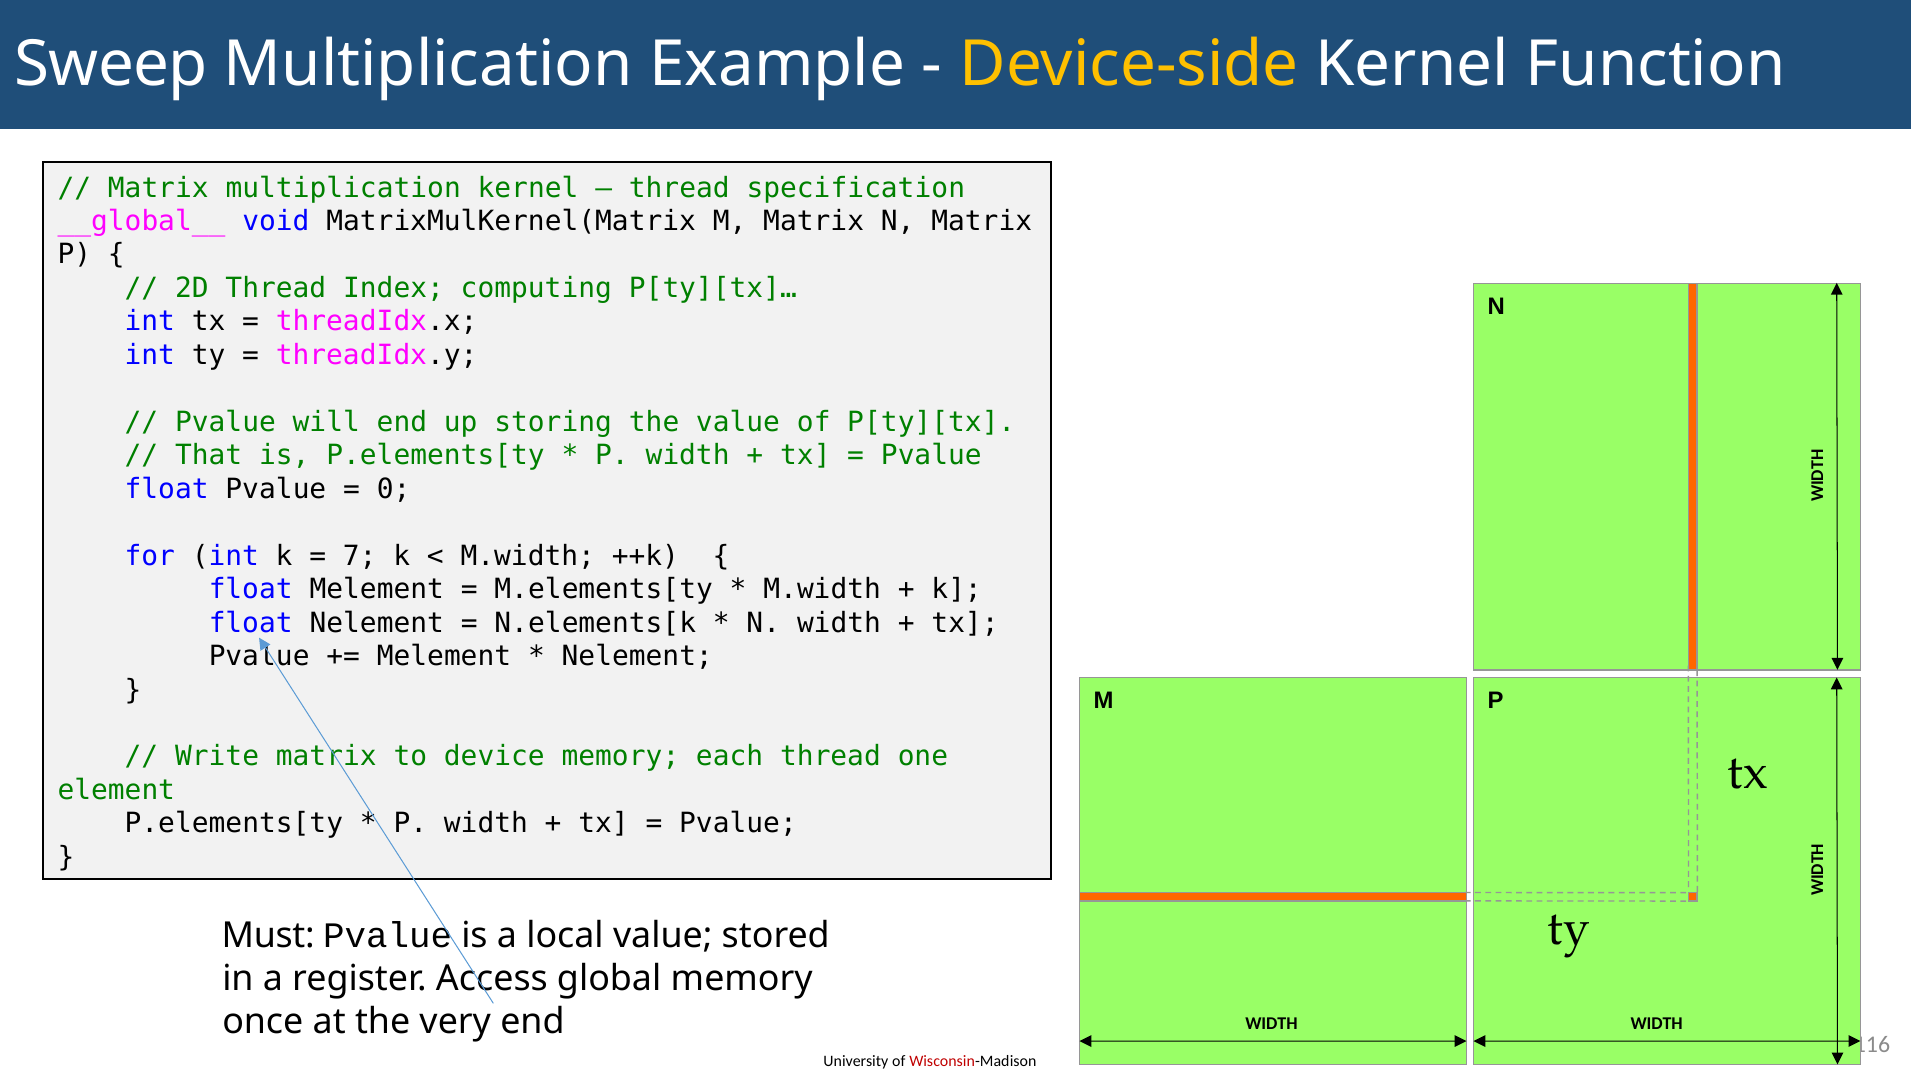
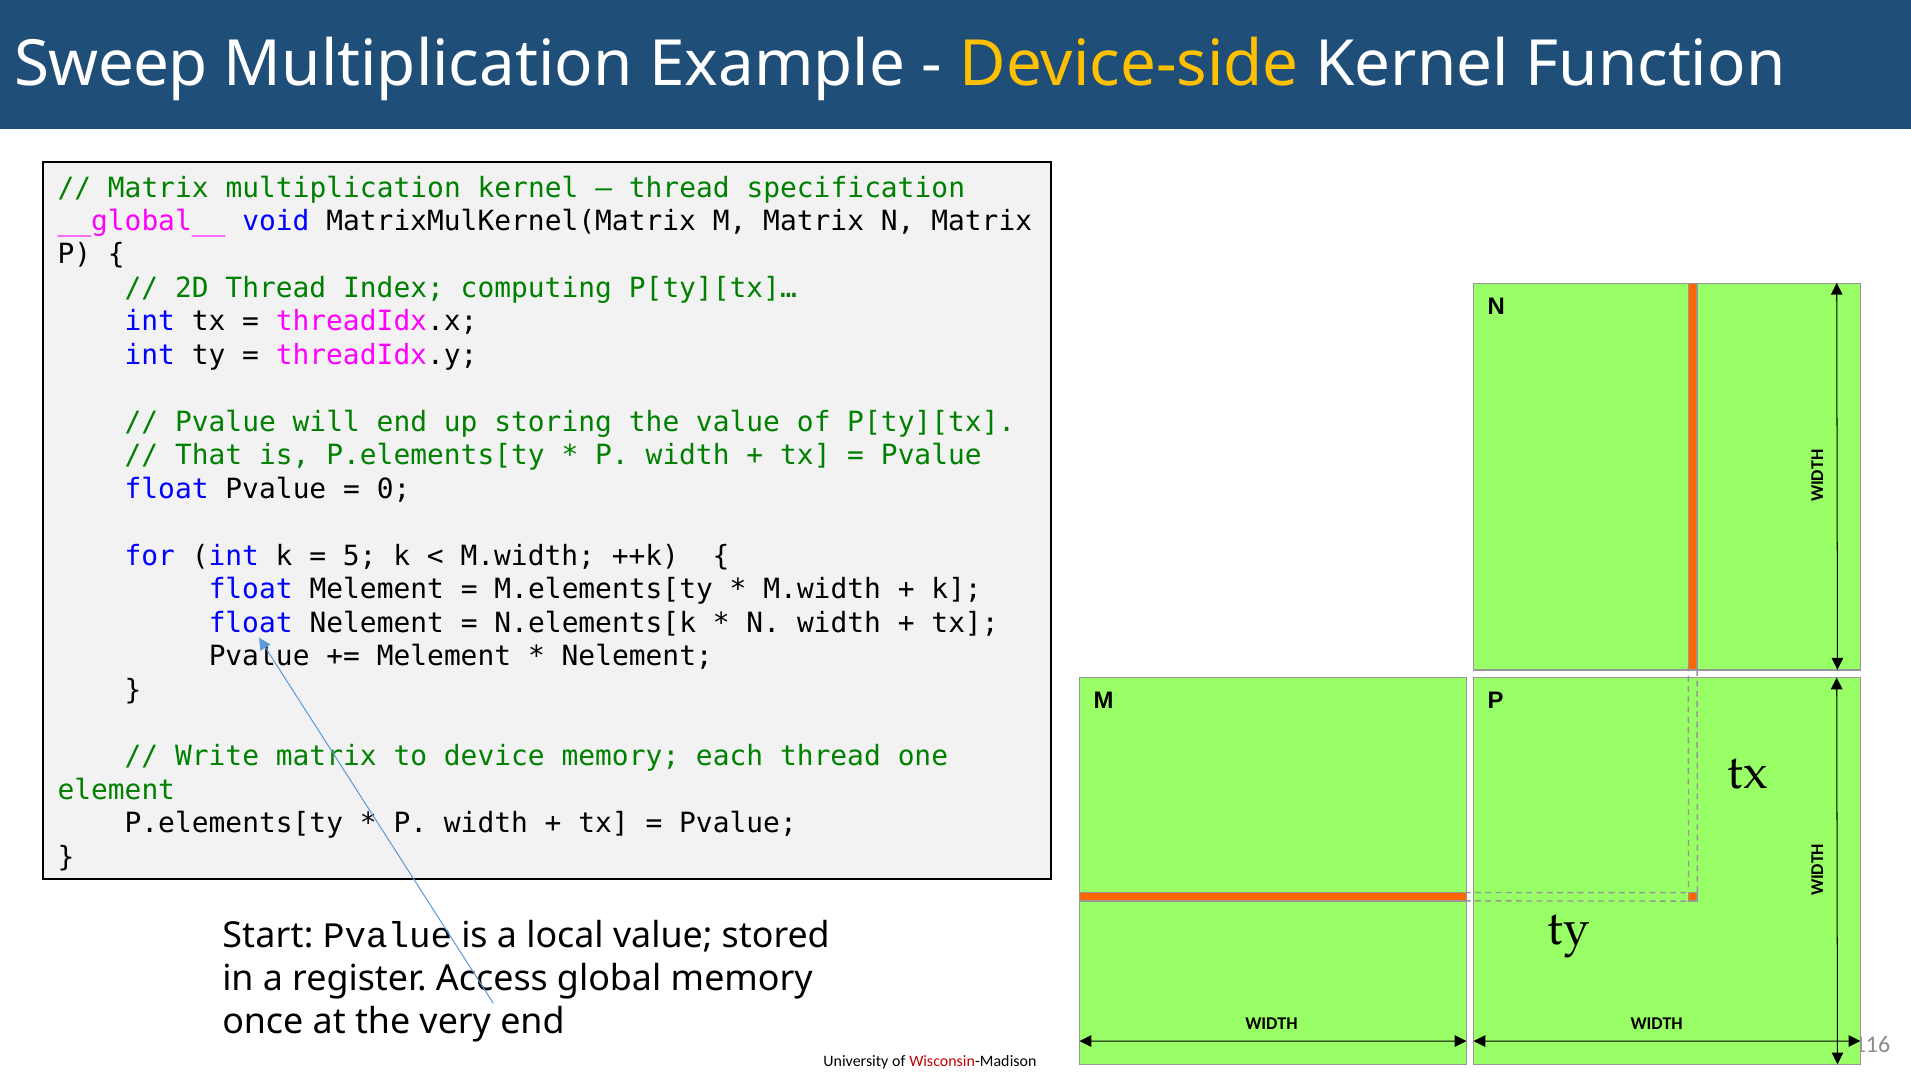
7: 7 -> 5 (360, 556)
Must: Must -> Start (268, 935)
